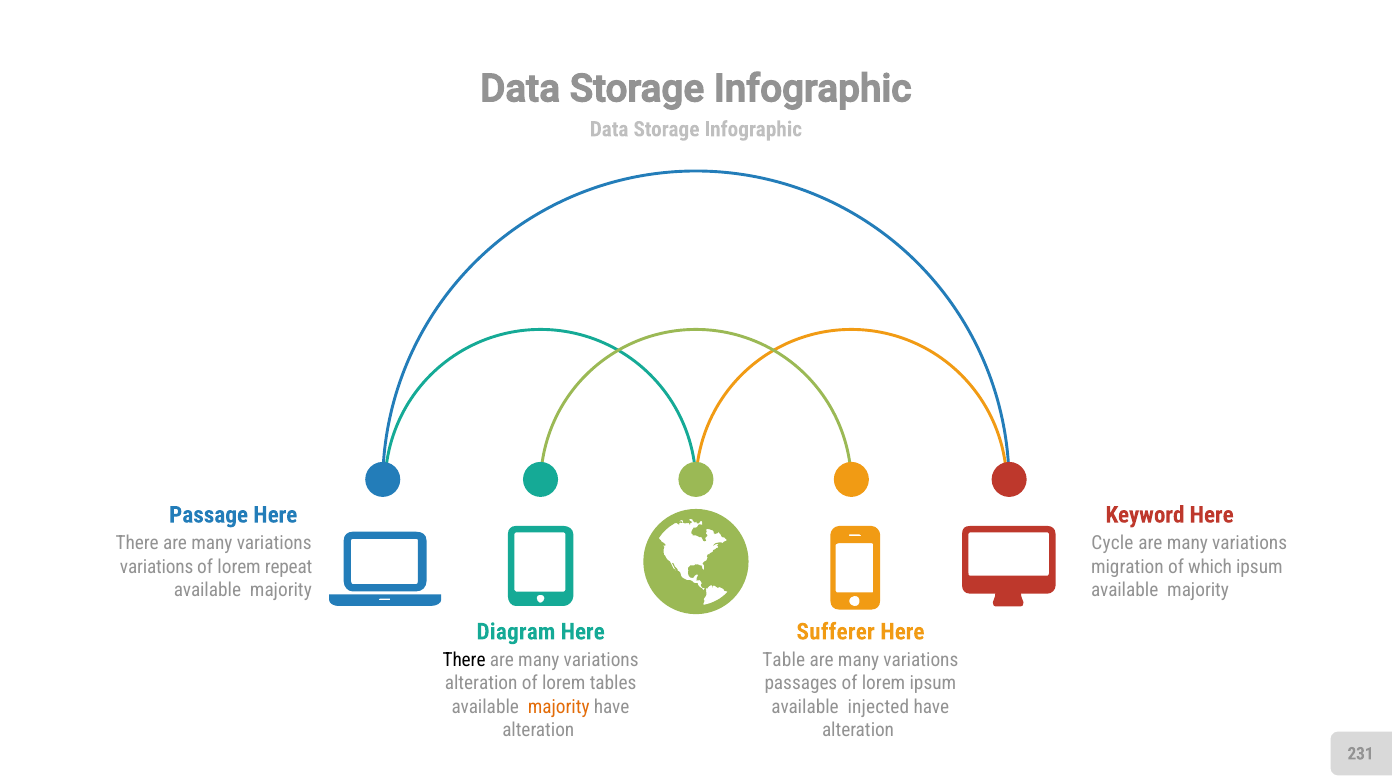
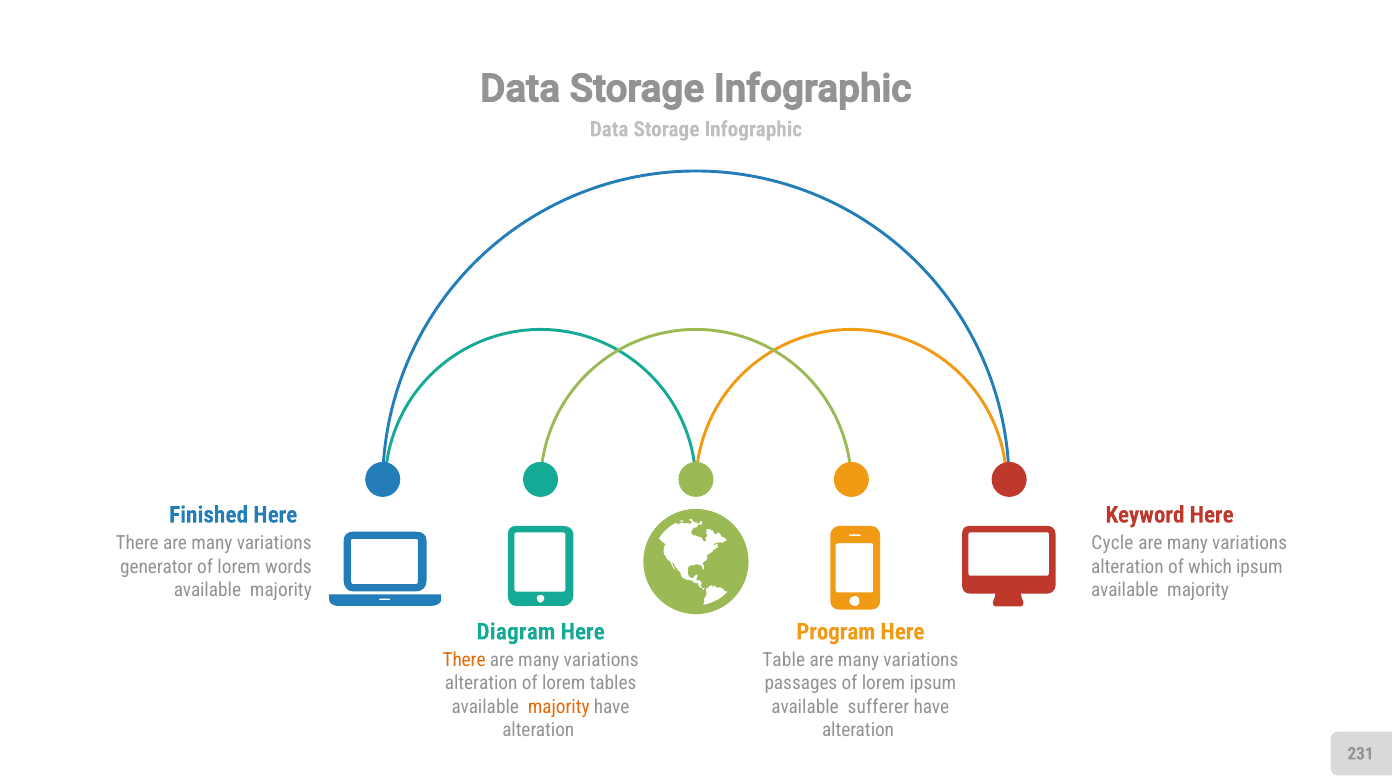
Passage: Passage -> Finished (209, 515)
variations: variations -> generator (157, 567)
repeat: repeat -> words (288, 567)
migration: migration -> alteration (1127, 567)
Sufferer: Sufferer -> Program (836, 632)
There colour: black -> orange (464, 660)
injected: injected -> sufferer (878, 707)
